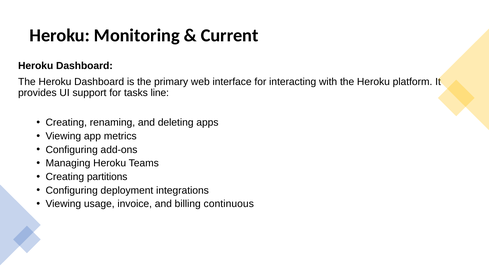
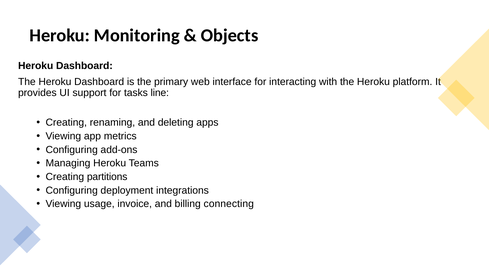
Current: Current -> Objects (230, 36)
continuous: continuous -> connecting (229, 204)
